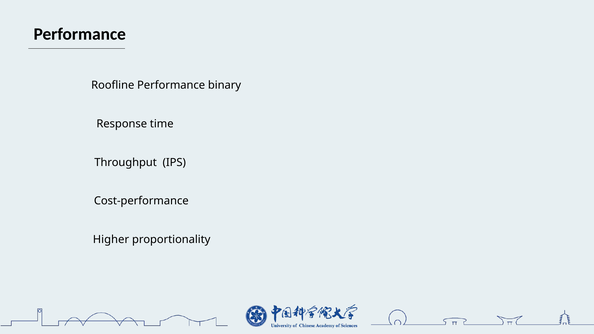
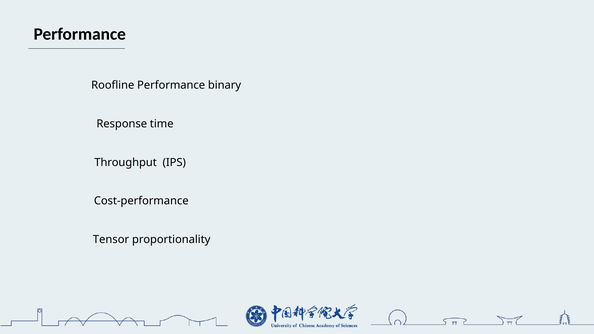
Higher: Higher -> Tensor (111, 239)
